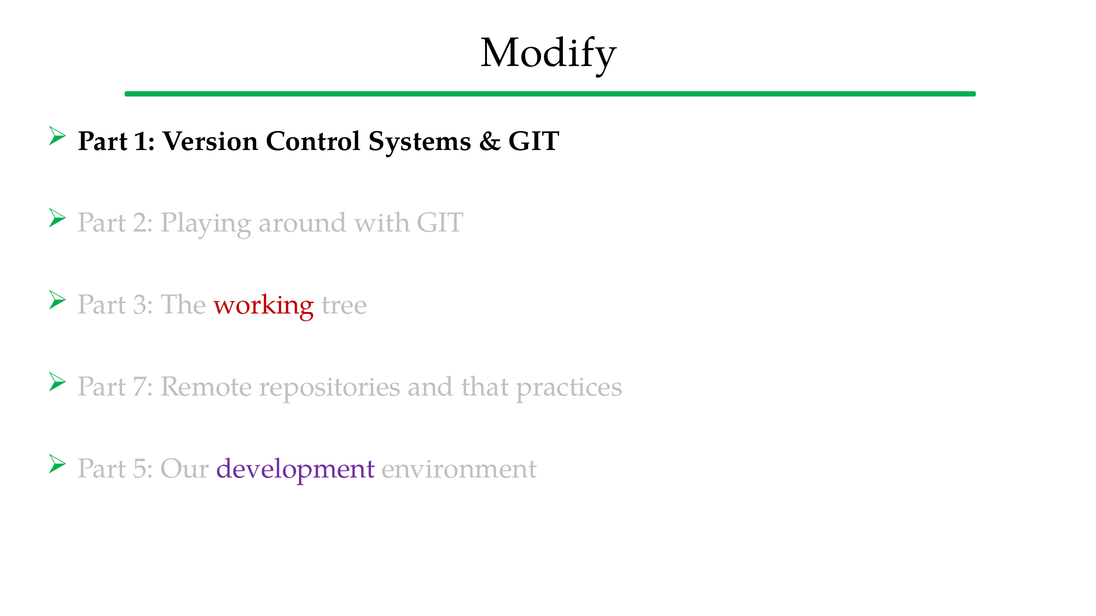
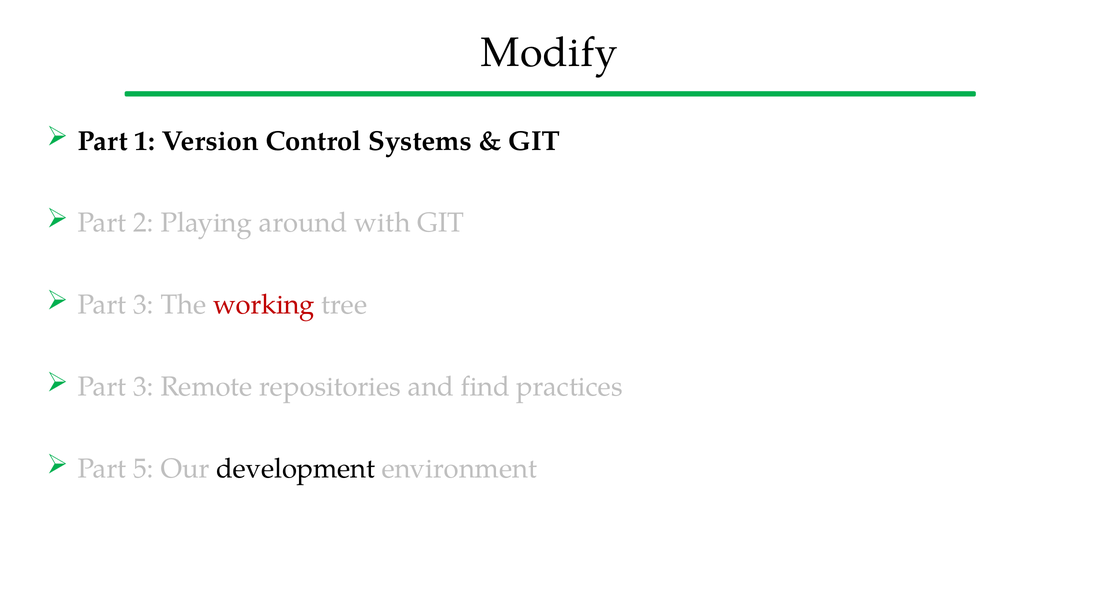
7: 7 -> 3 (144, 387)
that: that -> find (485, 387)
development colour: purple -> black (296, 469)
